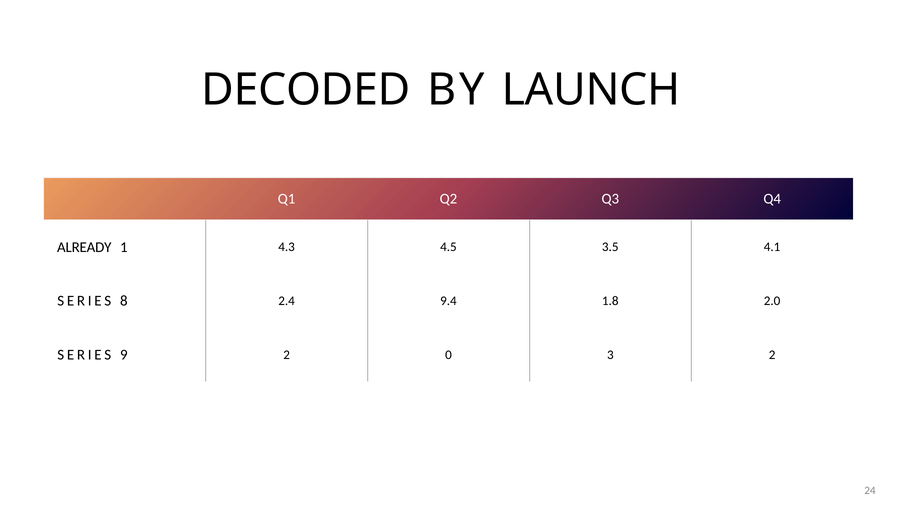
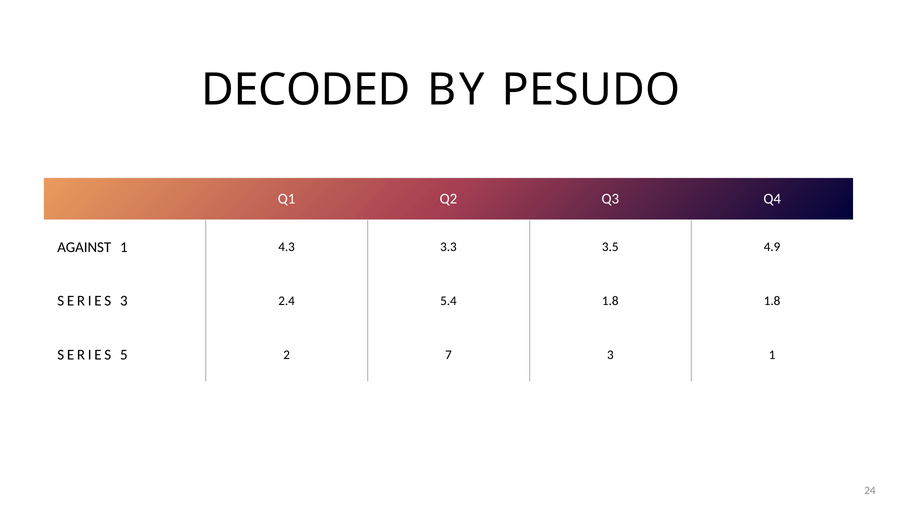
LAUNCH: LAUNCH -> PESUDO (591, 90)
ALREADY: ALREADY -> AGAINST (84, 247)
4.5: 4.5 -> 3.3 (448, 247)
4.1: 4.1 -> 4.9 (772, 247)
SERIES 8: 8 -> 3 (124, 301)
9.4: 9.4 -> 5.4 (448, 301)
1.8 2.0: 2.0 -> 1.8 (772, 301)
9: 9 -> 5 (124, 355)
0: 0 -> 7 (448, 355)
3 2: 2 -> 1 (772, 355)
